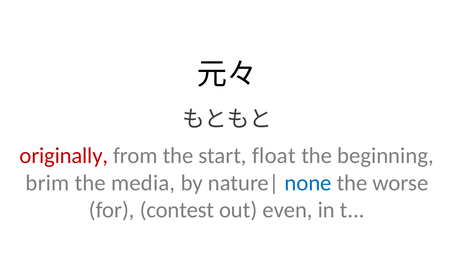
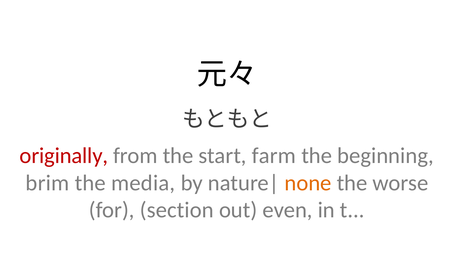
float: float -> farm (274, 156)
none colour: blue -> orange (308, 183)
contest: contest -> section (177, 210)
